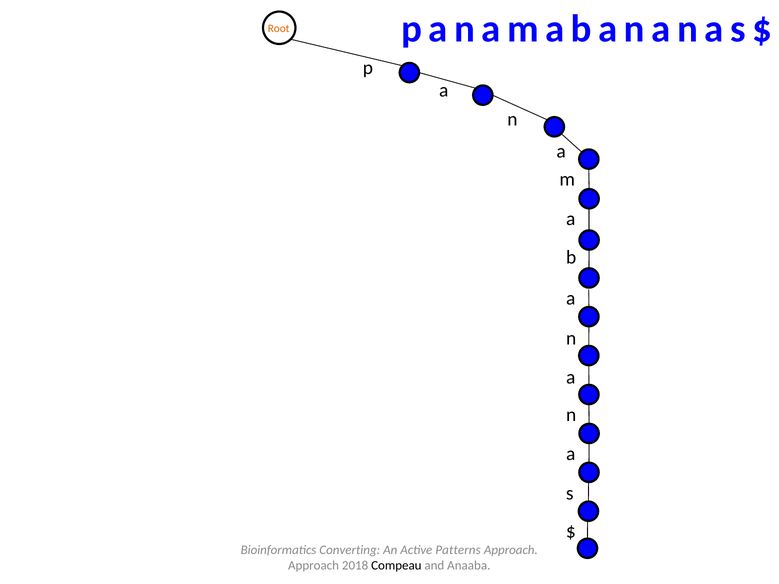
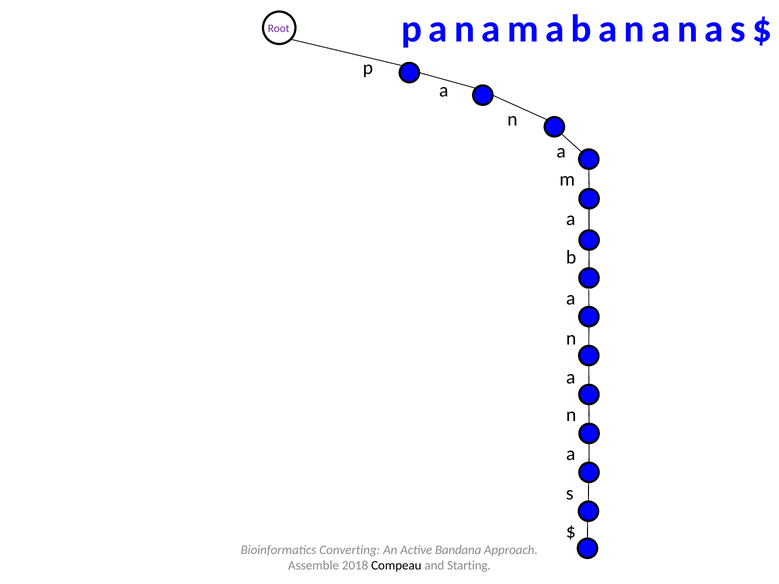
Root colour: orange -> purple (279, 28)
Patterns: Patterns -> Bandana (458, 550)
Approach: Approach -> Assemble (314, 566)
Anaaba: Anaaba -> Starting (469, 566)
